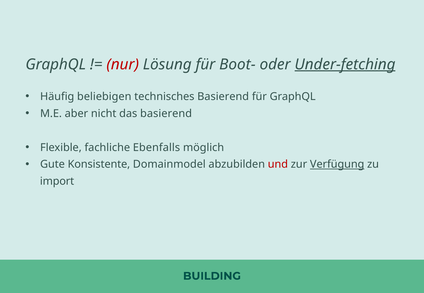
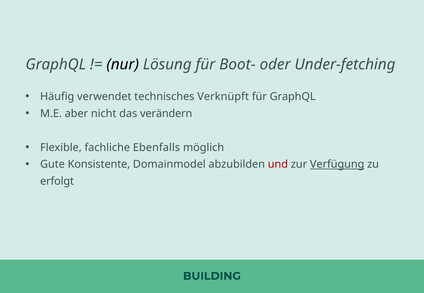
nur colour: red -> black (123, 65)
Under-fetching underline: present -> none (345, 65)
beliebigen: beliebigen -> verwendet (104, 97)
technisches Basierend: Basierend -> Verknüpft (223, 97)
das basierend: basierend -> verändern (166, 114)
import: import -> erfolgt (57, 182)
